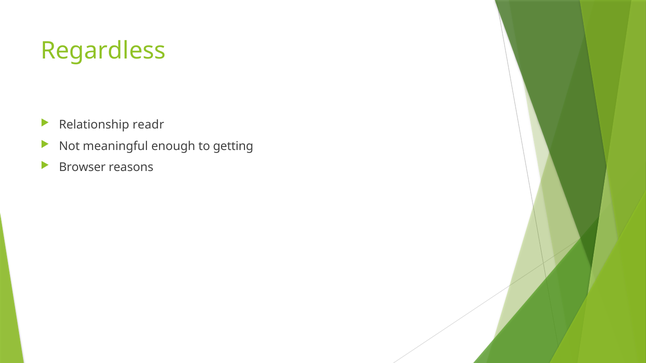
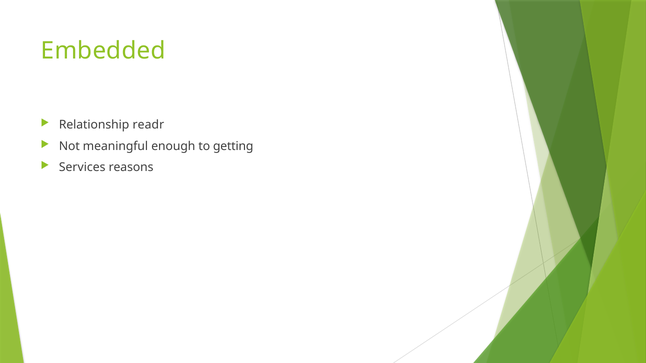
Regardless: Regardless -> Embedded (103, 51)
Browser: Browser -> Services (82, 168)
